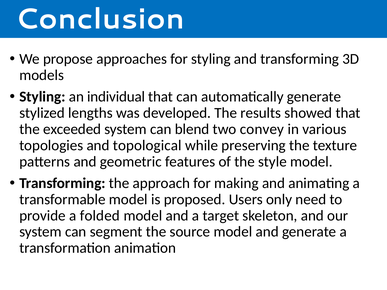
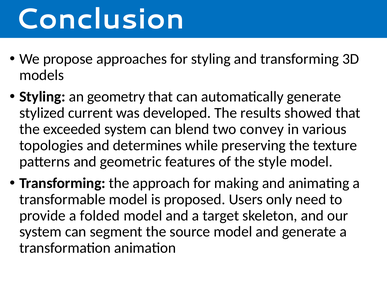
individual: individual -> geometry (116, 97)
lengths: lengths -> current (90, 113)
topological: topological -> determines (147, 145)
